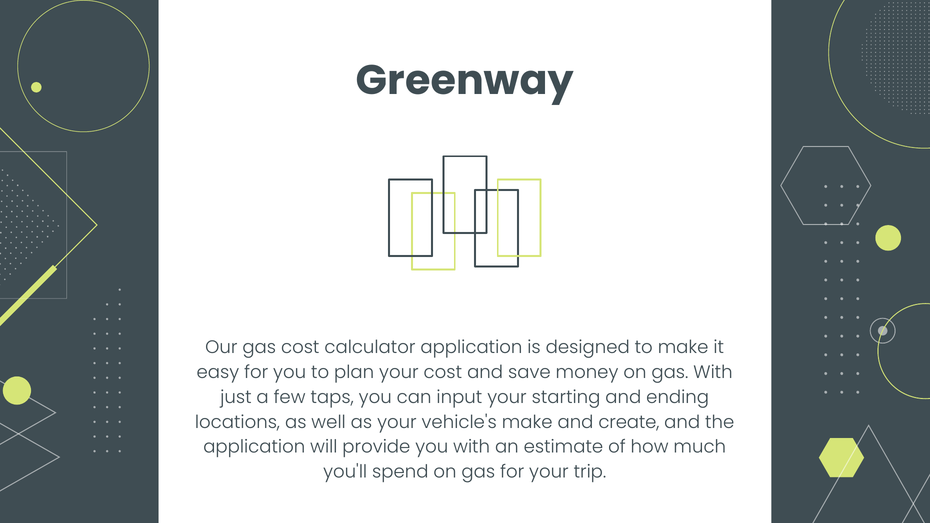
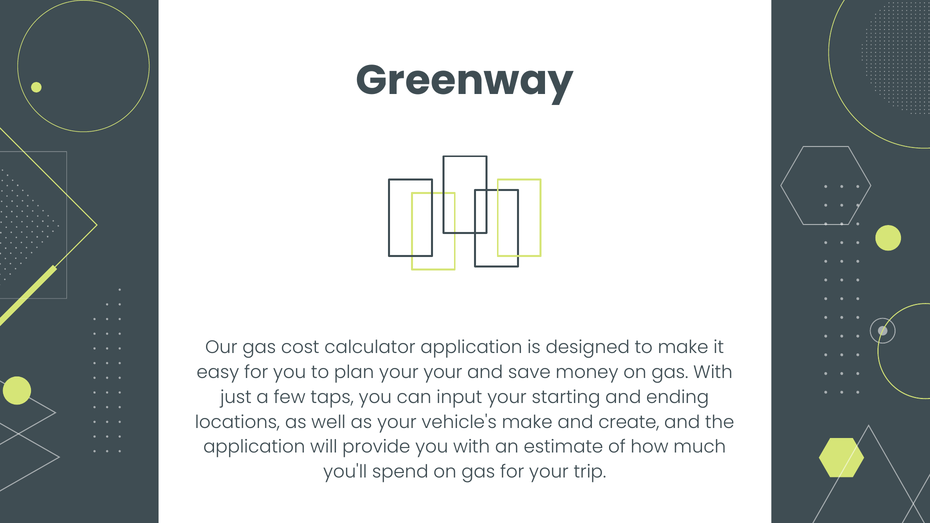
your cost: cost -> your (443, 372)
